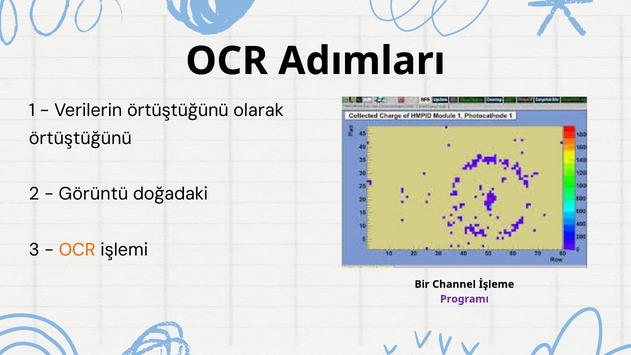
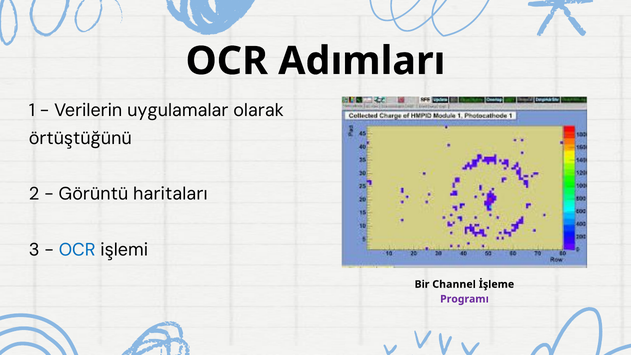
Verilerin örtüştüğünü: örtüştüğünü -> uygulamalar (178, 110)
doğadaki: doğadaki -> haritaları (170, 194)
OCR colour: orange -> blue (77, 250)
